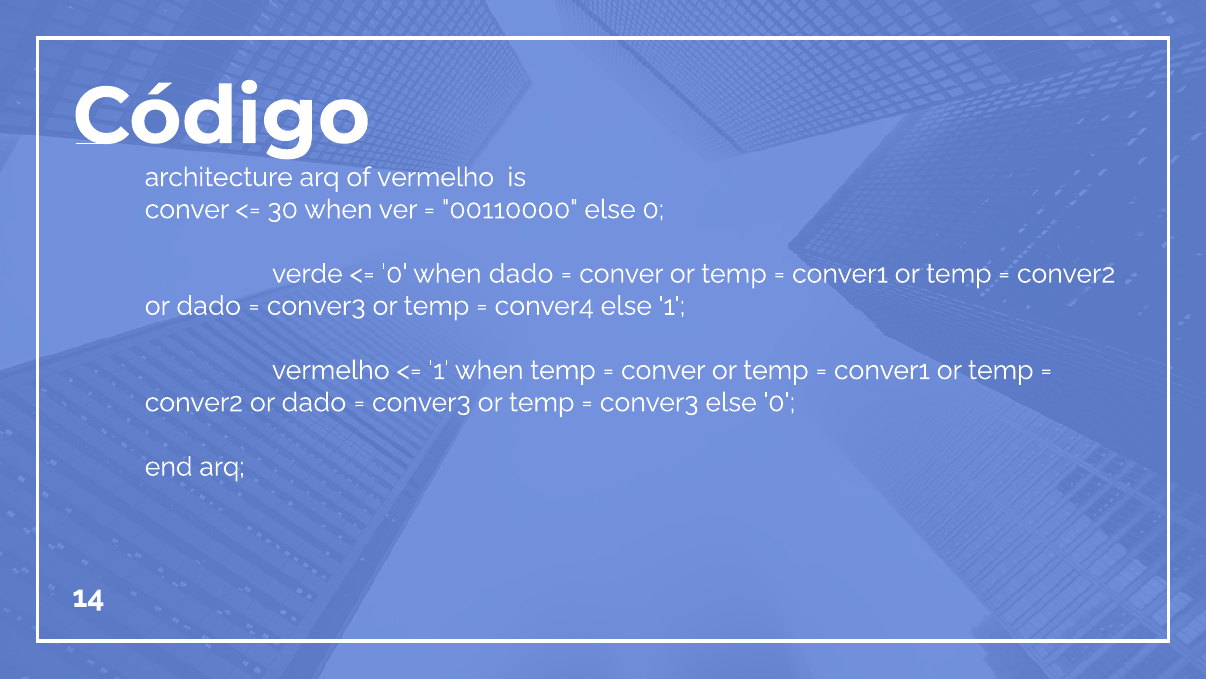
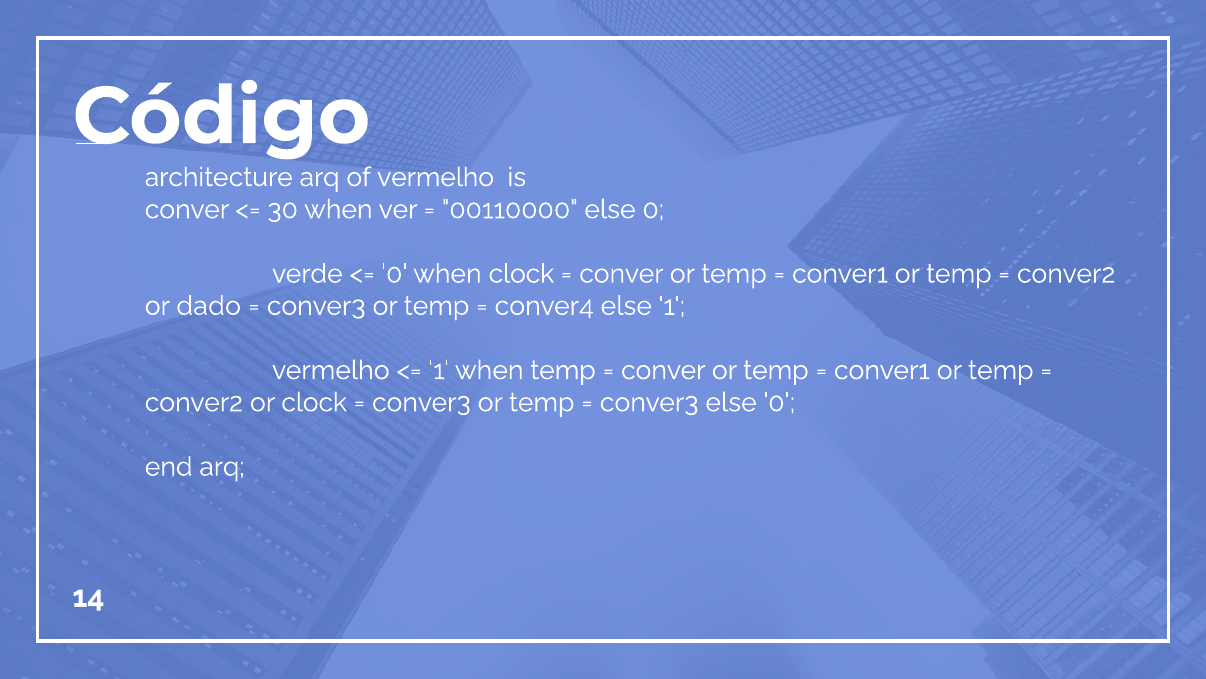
when dado: dado -> clock (521, 274)
dado: dado -> clock (314, 402)
